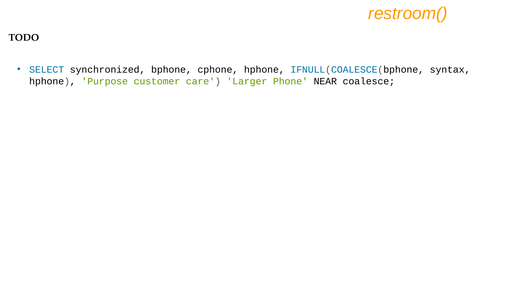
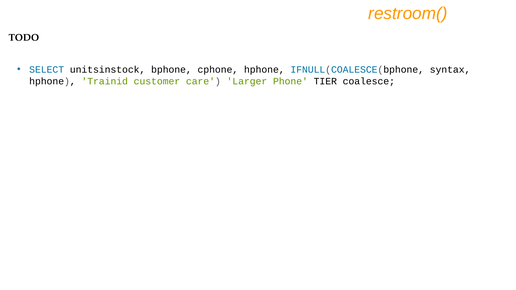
synchronized: synchronized -> unitsinstock (108, 70)
Purpose: Purpose -> Trainid (105, 81)
NEAR: NEAR -> TIER (325, 81)
